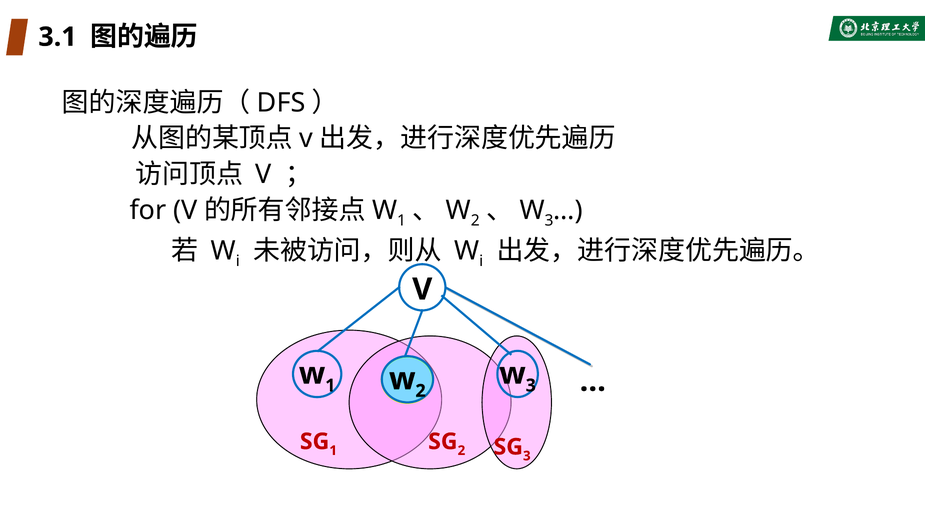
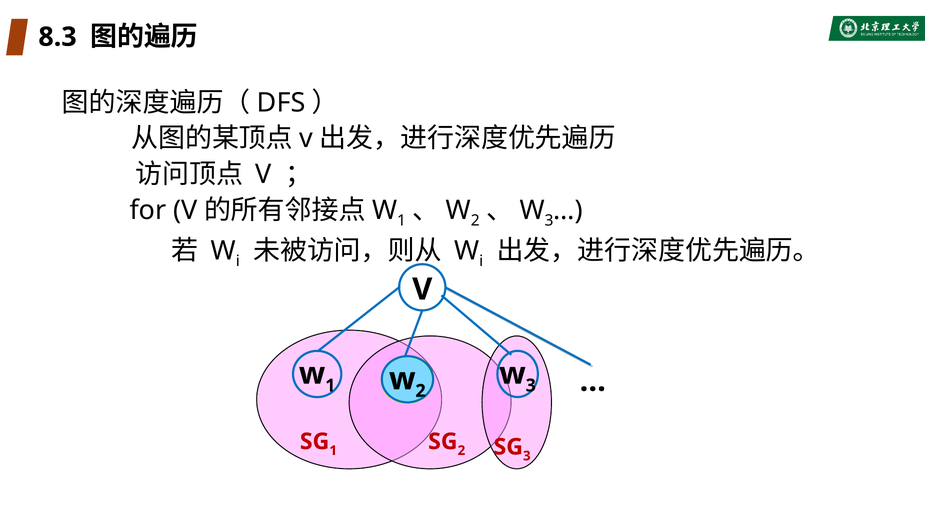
3.1: 3.1 -> 8.3 (58, 37)
